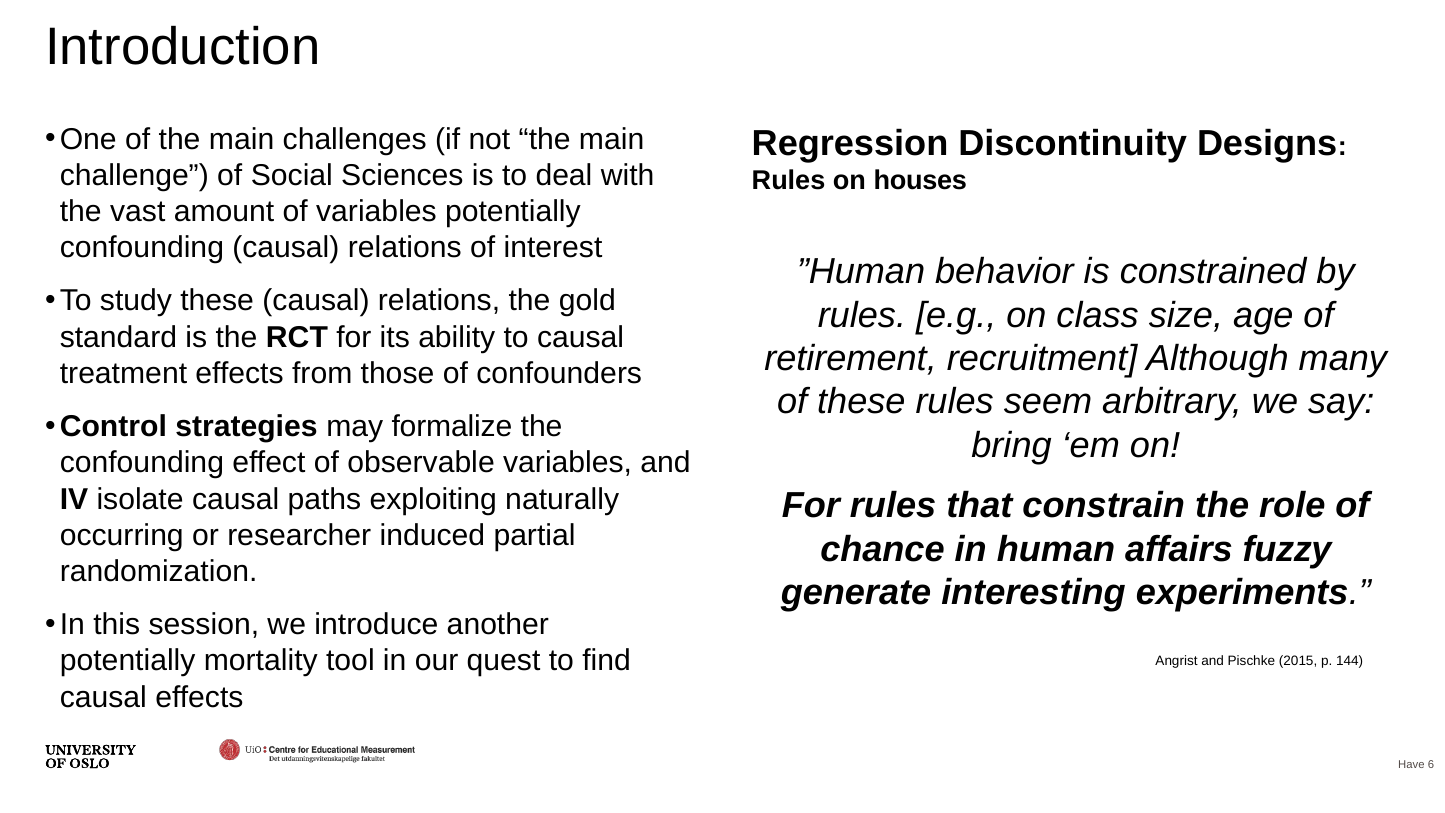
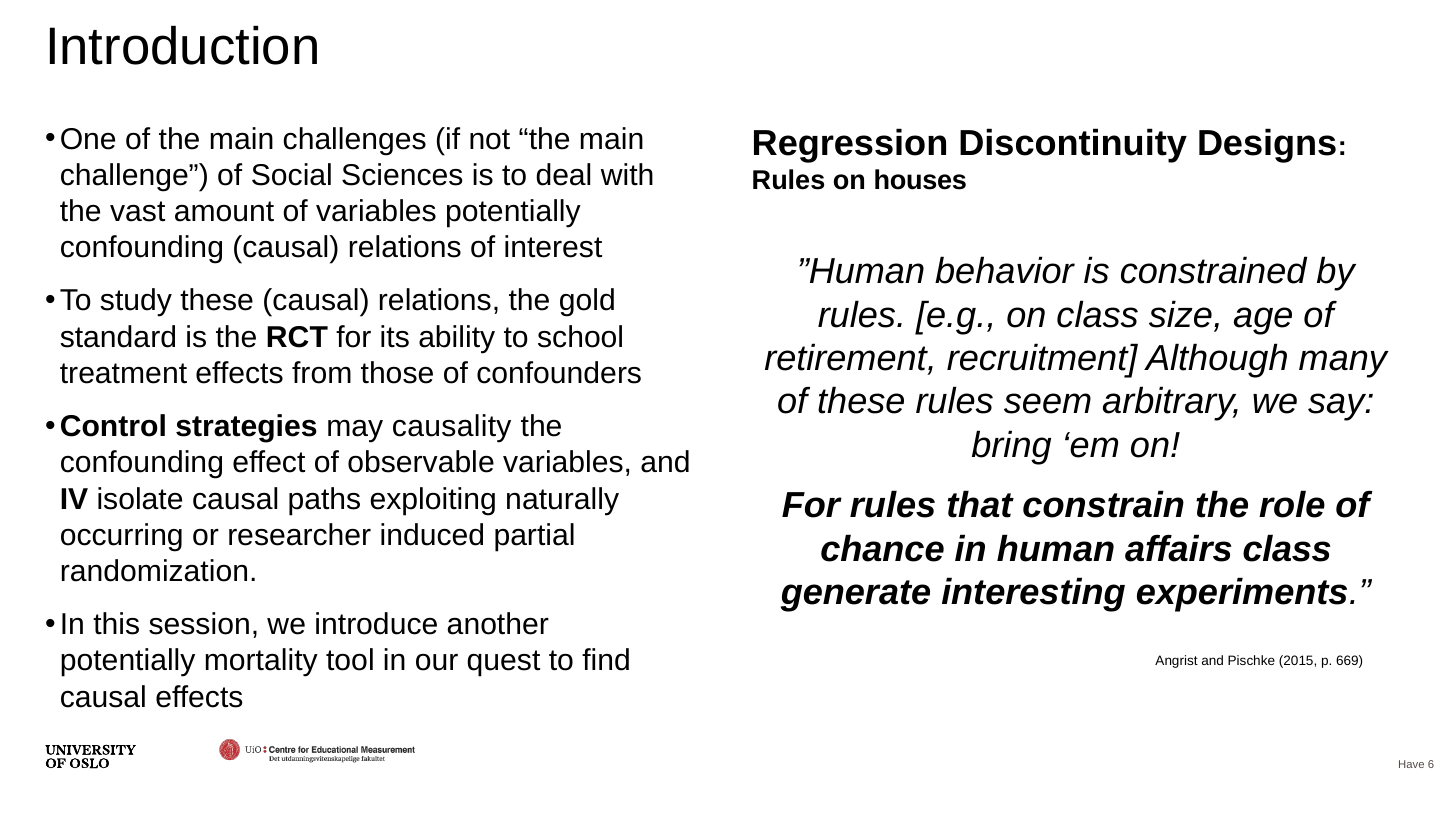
to causal: causal -> school (581, 337)
formalize: formalize -> causality (452, 427)
affairs fuzzy: fuzzy -> class (1287, 549)
144: 144 -> 669 (1350, 660)
